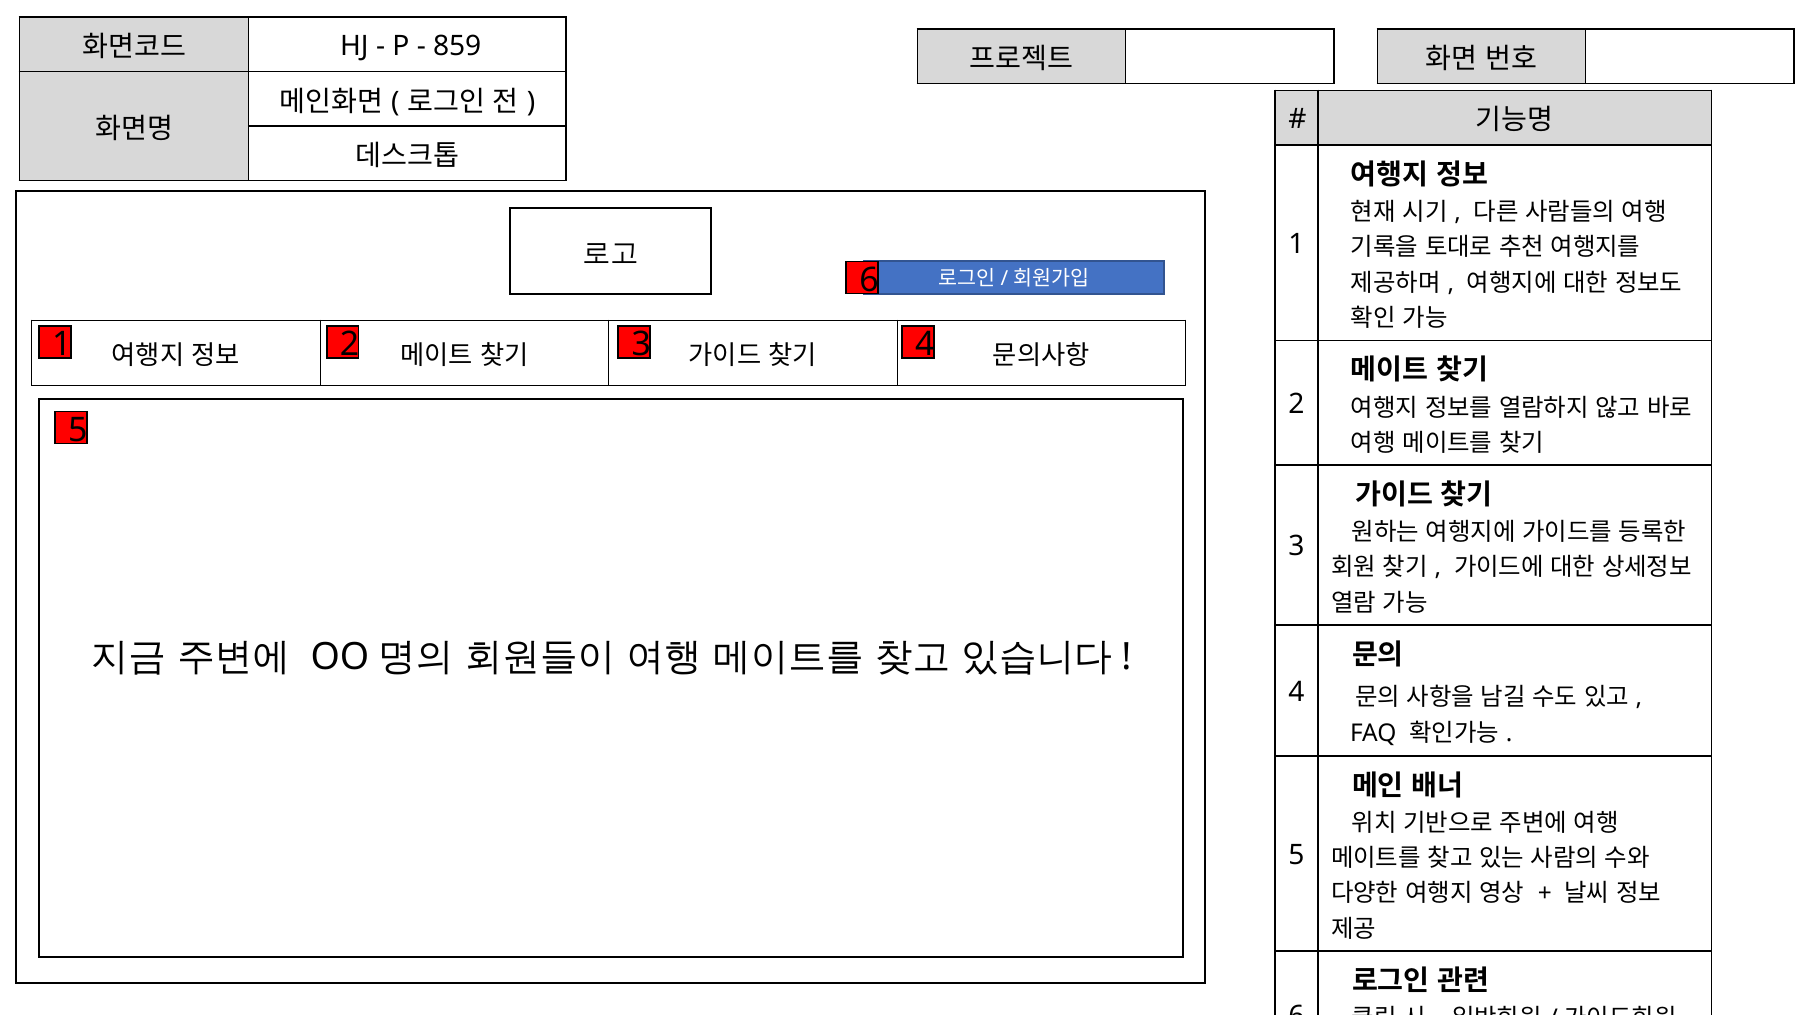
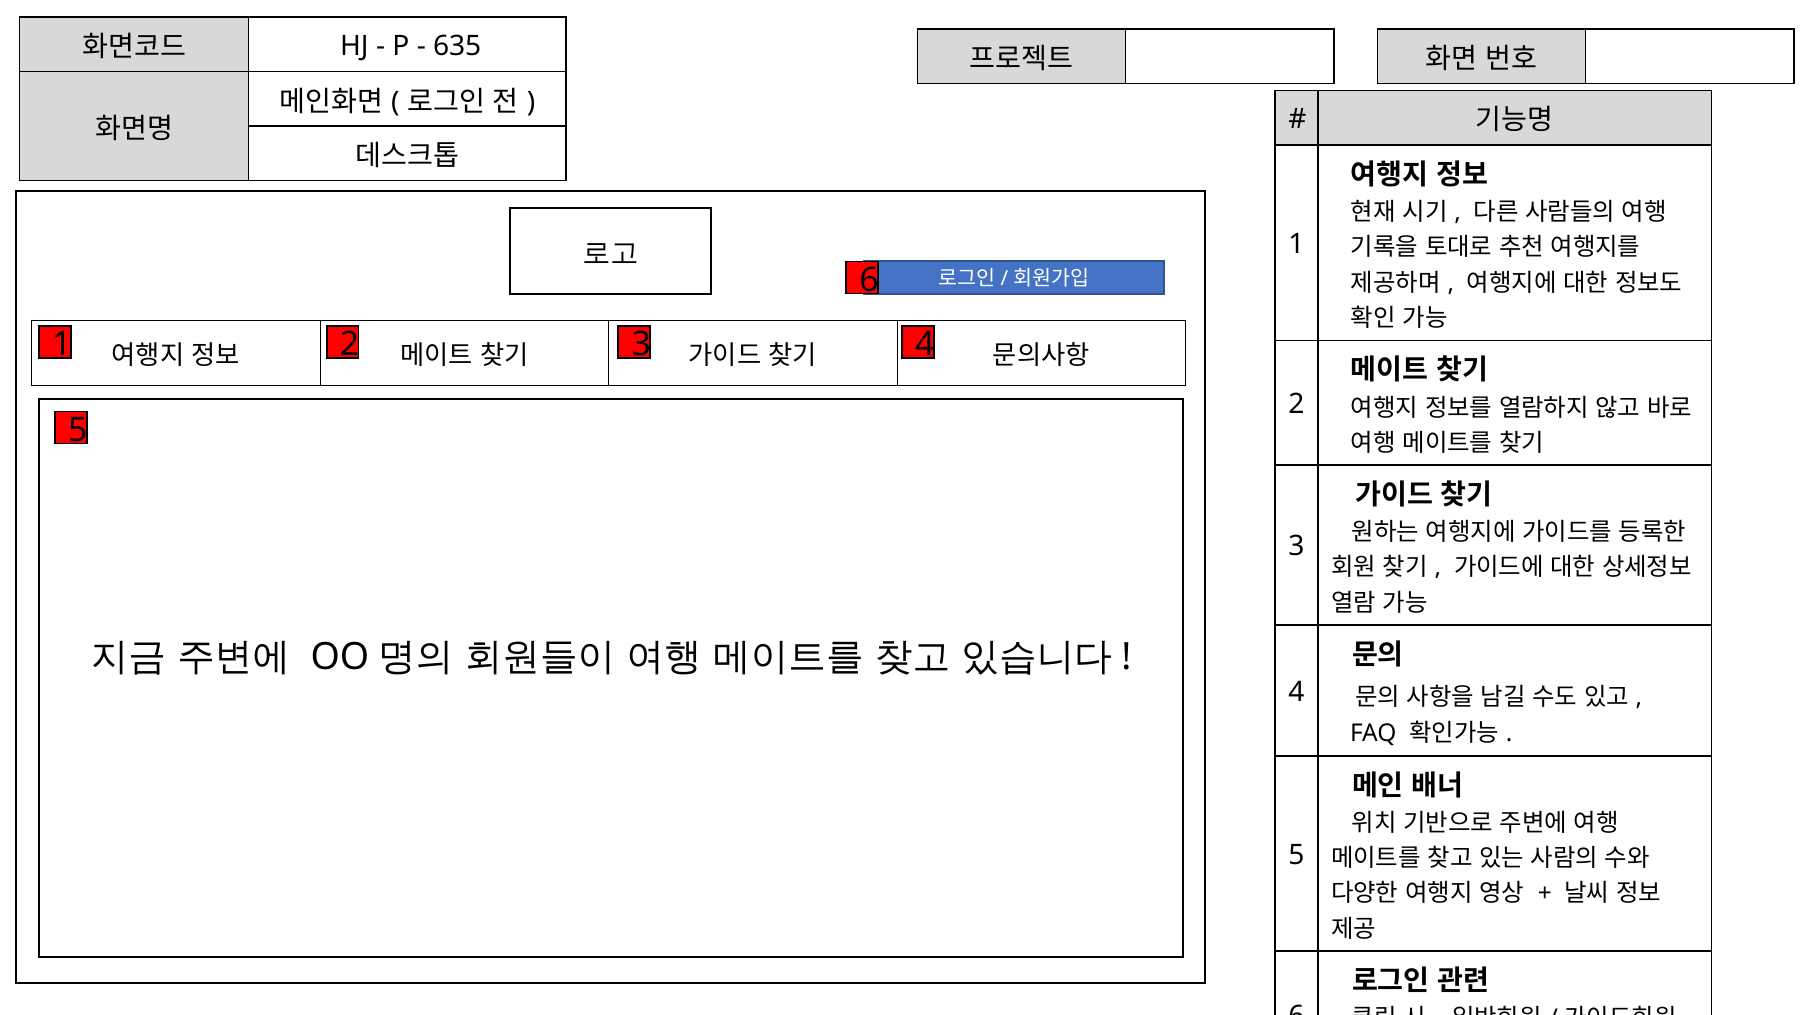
859: 859 -> 635 (457, 46)
